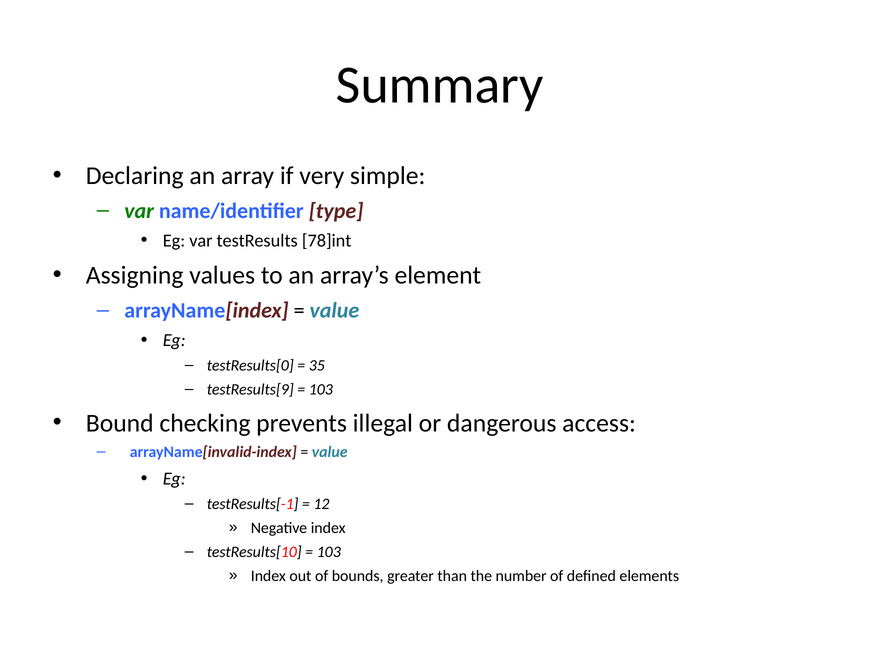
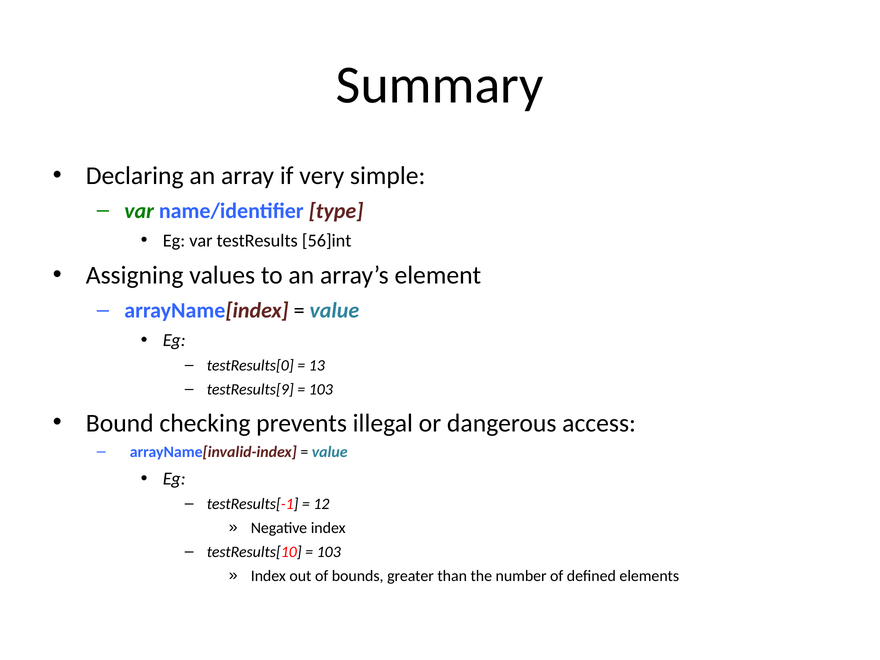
78]int: 78]int -> 56]int (327, 241)
35: 35 -> 13 (317, 366)
